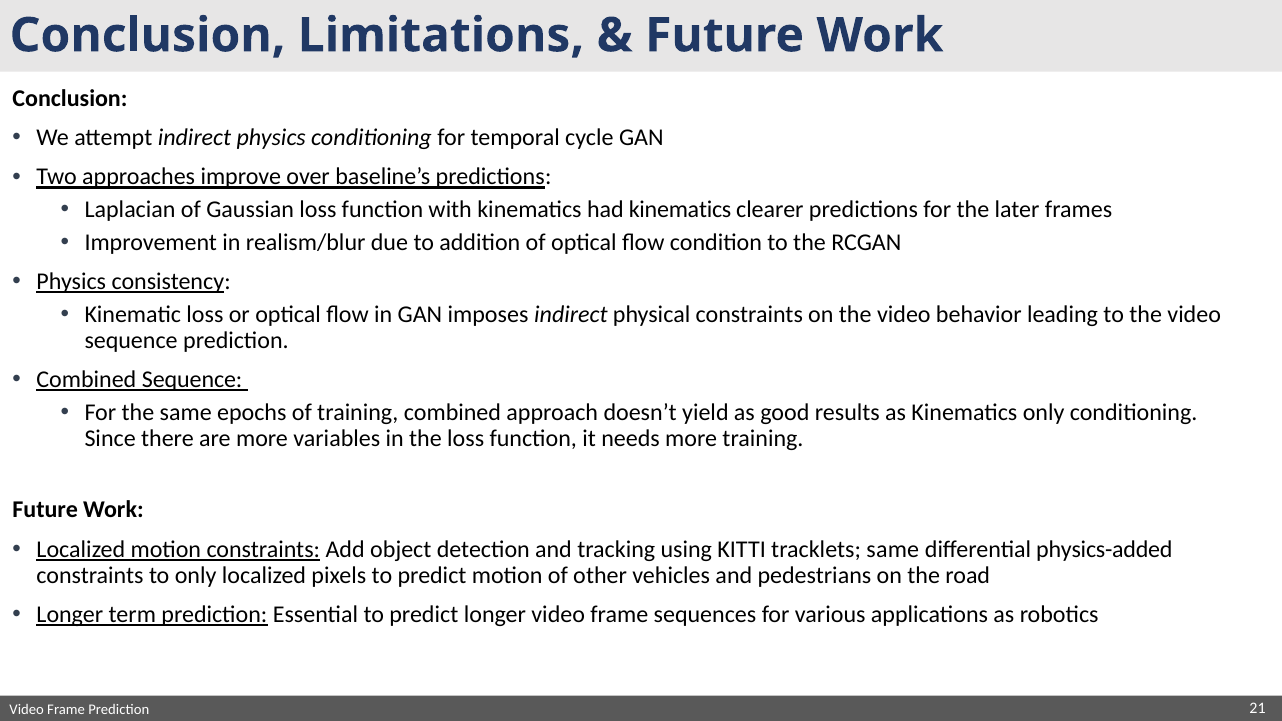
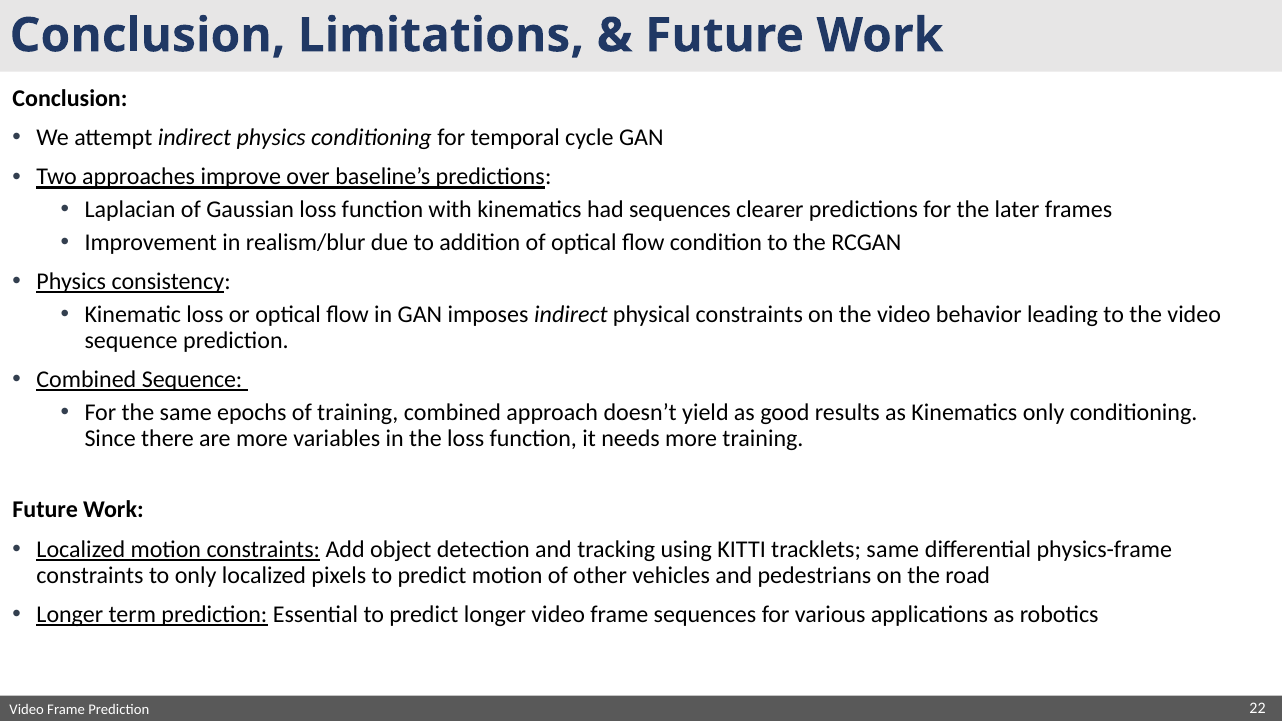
had kinematics: kinematics -> sequences (680, 210)
physics-added: physics-added -> physics-frame (1104, 549)
21: 21 -> 22 (1258, 708)
